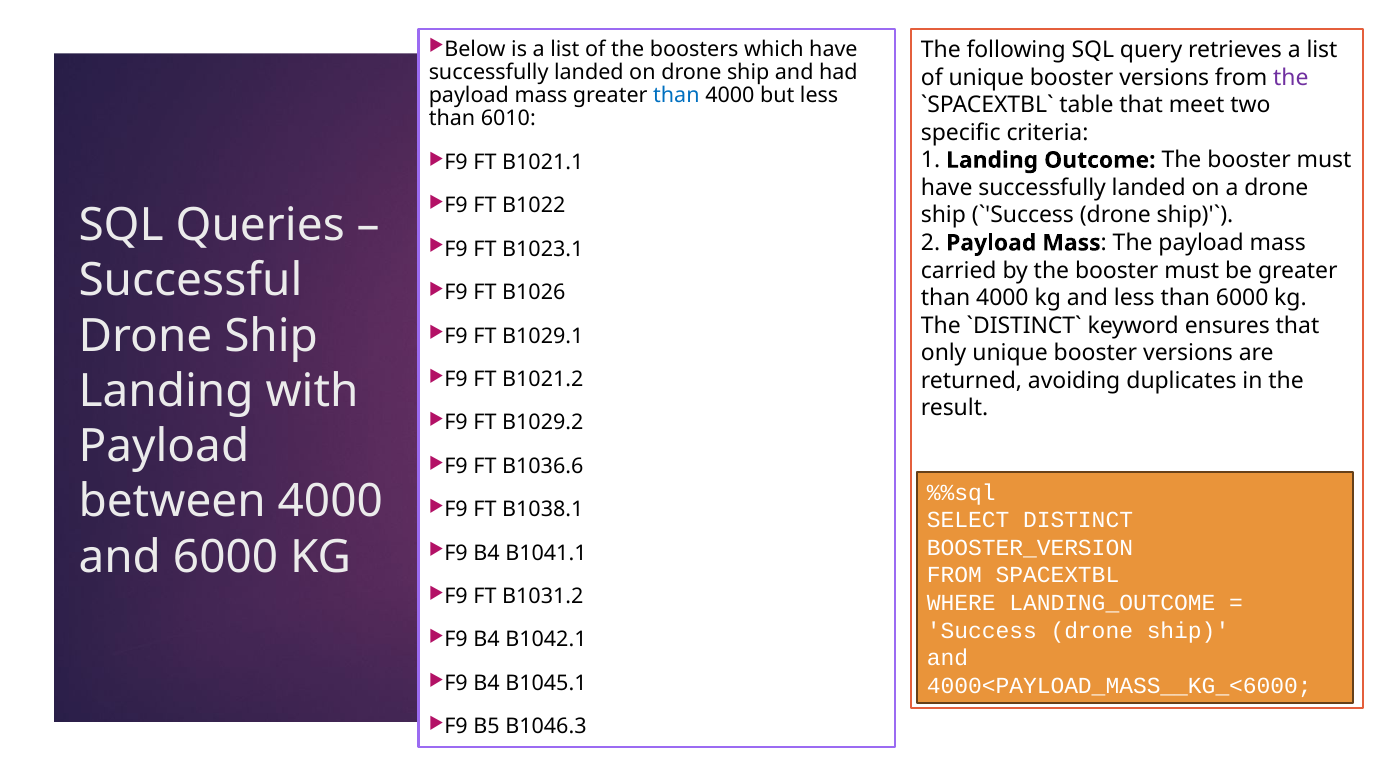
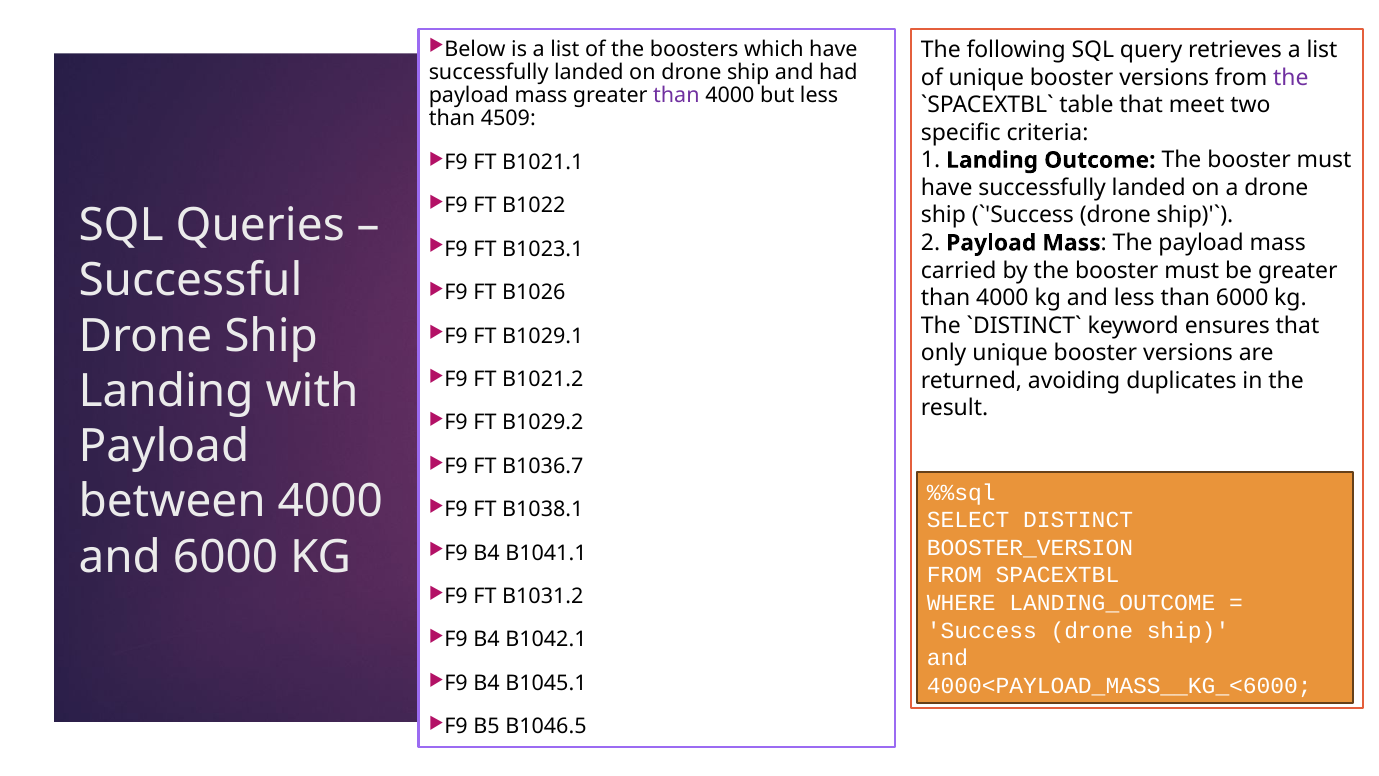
than colour: blue -> purple (676, 95)
6010: 6010 -> 4509 (508, 119)
B1036.6: B1036.6 -> B1036.7 (543, 466)
B1046.3: B1046.3 -> B1046.5 (546, 726)
